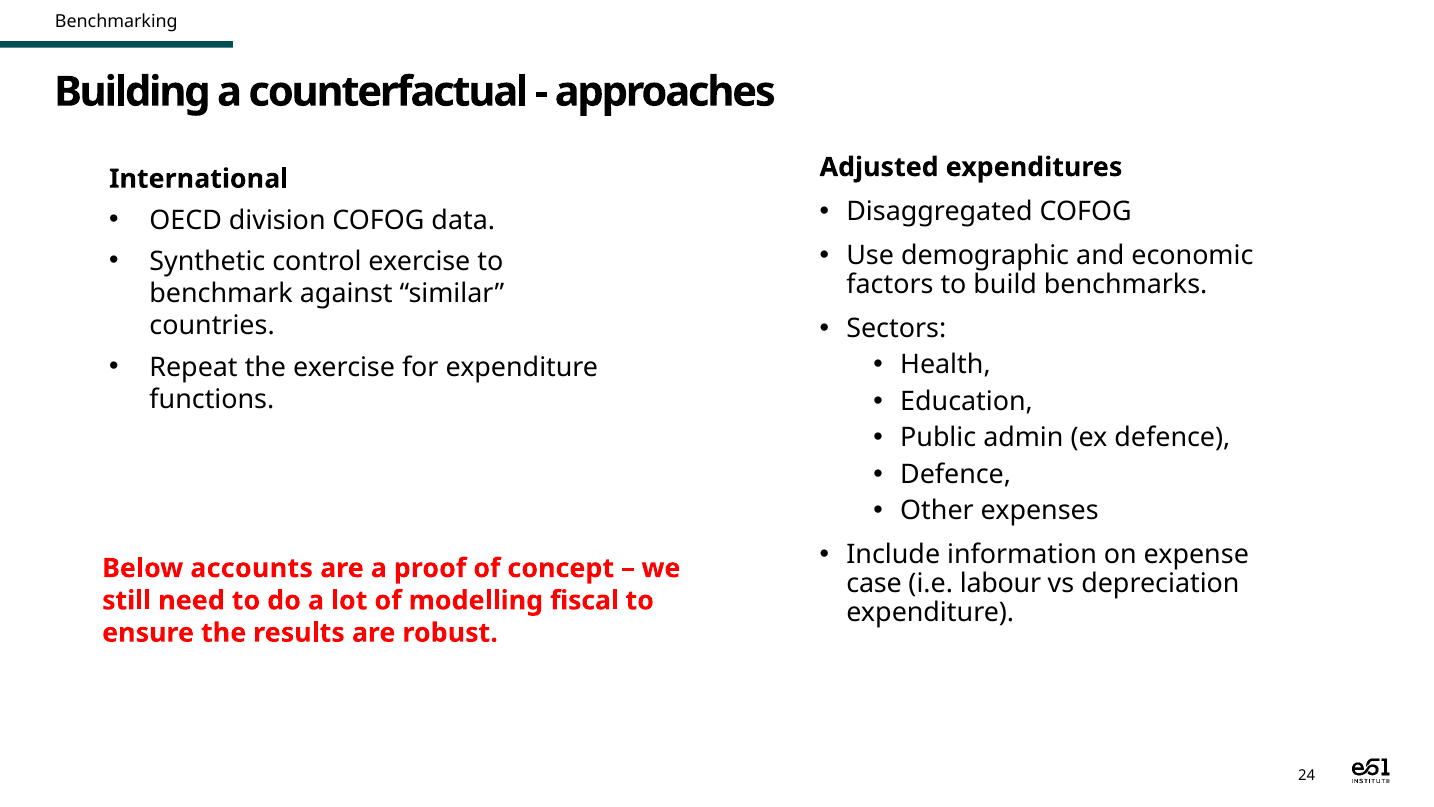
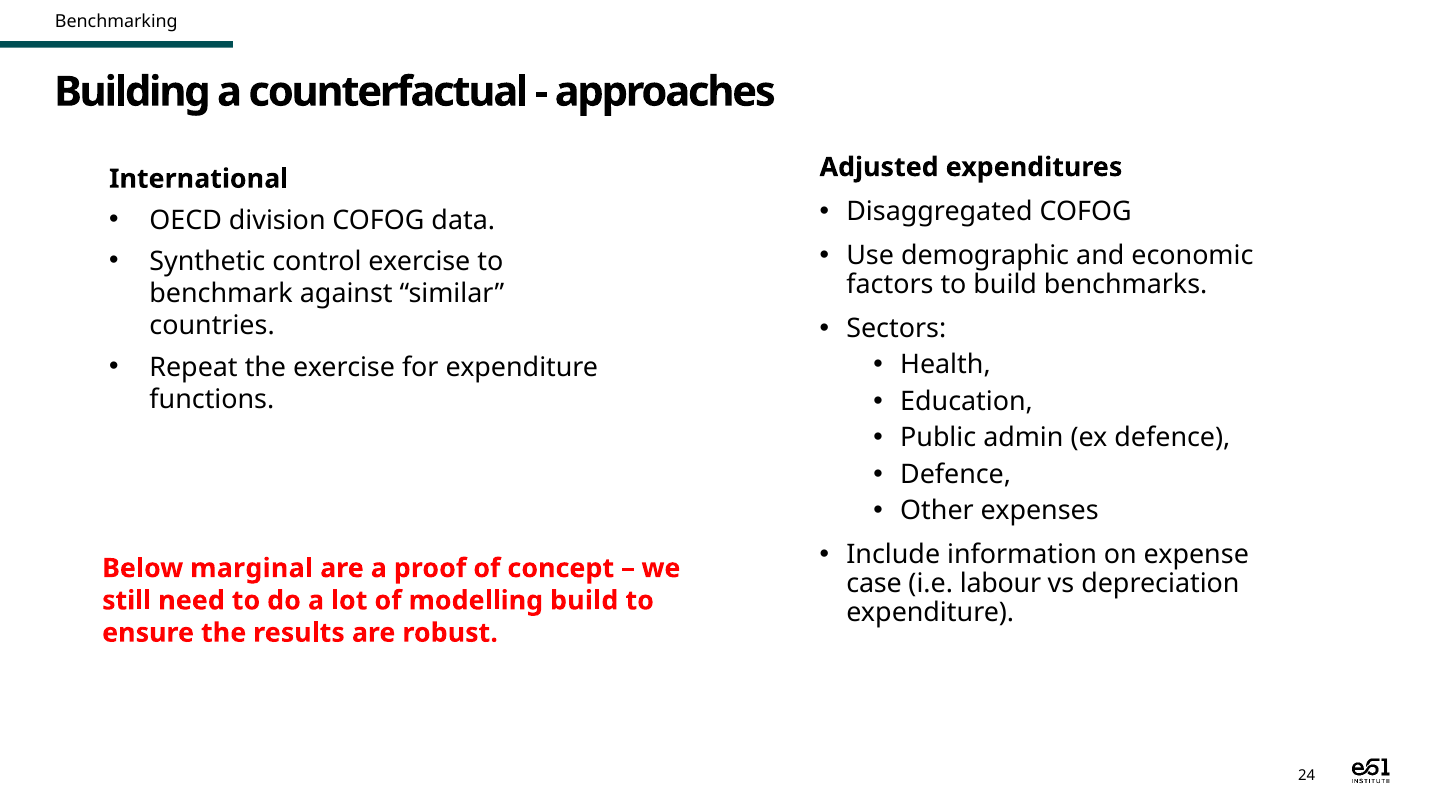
accounts: accounts -> marginal (252, 568)
modelling fiscal: fiscal -> build (584, 600)
